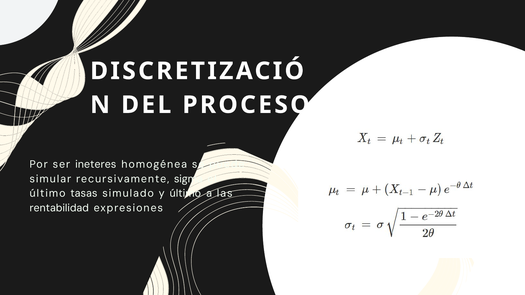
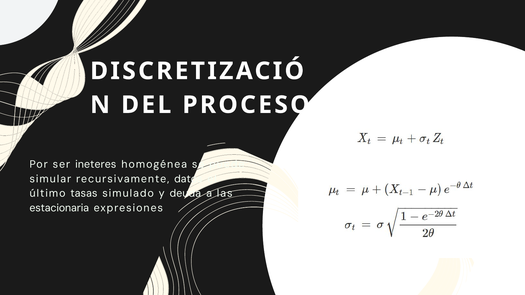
sigma: sigma -> datos (188, 179)
y último: último -> deuda (185, 194)
rentabilidad: rentabilidad -> estacionaria (59, 208)
